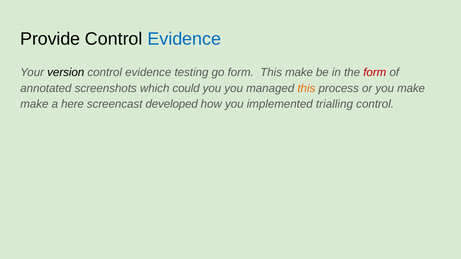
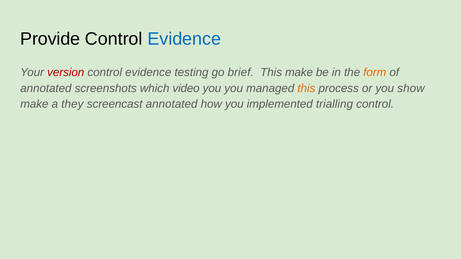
version colour: black -> red (66, 72)
go form: form -> brief (241, 72)
form colour: red -> orange (375, 72)
could: could -> video (186, 88)
you make: make -> show (411, 88)
here: here -> they (72, 104)
screencast developed: developed -> annotated (172, 104)
